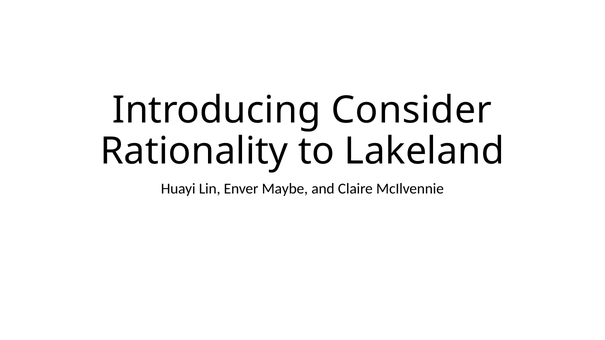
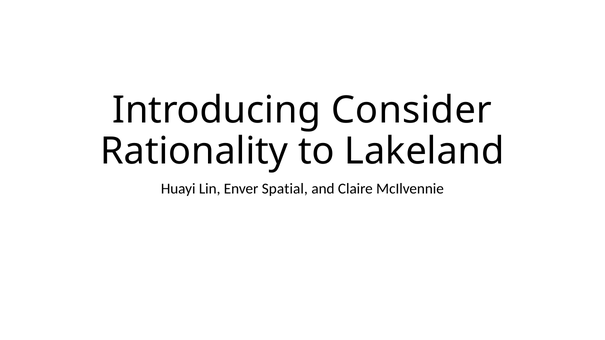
Maybe: Maybe -> Spatial (285, 189)
